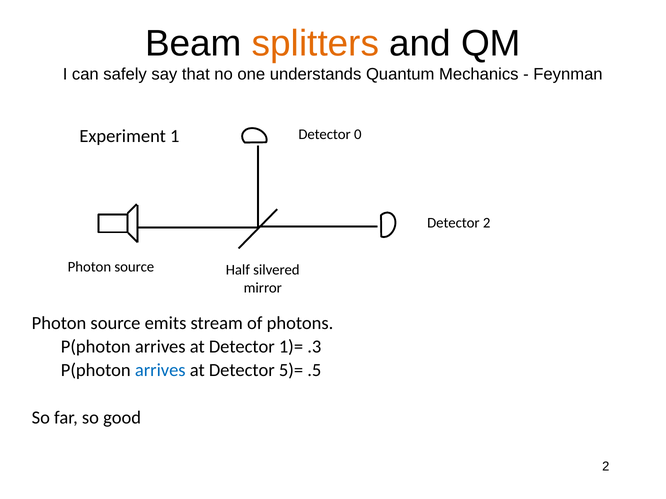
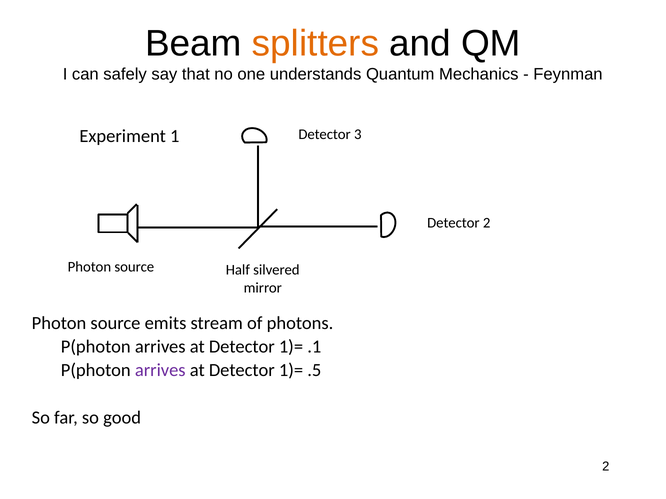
0: 0 -> 3 (358, 134)
.3: .3 -> .1 (314, 347)
arrives colour: blue -> purple (160, 371)
5)=: 5)= -> 1)= (291, 371)
